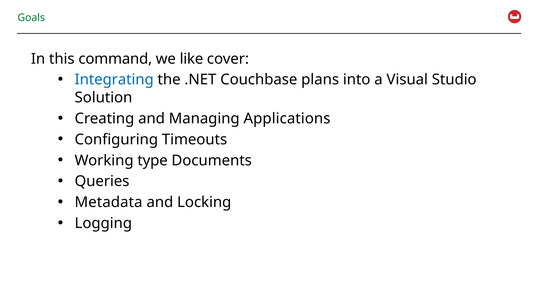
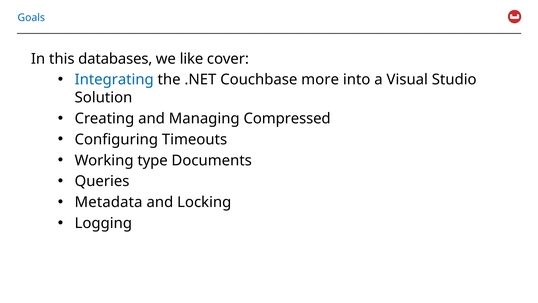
Goals colour: green -> blue (31, 18)
command: command -> databases (115, 59)
plans: plans -> more (320, 80)
Applications: Applications -> Compressed (287, 118)
